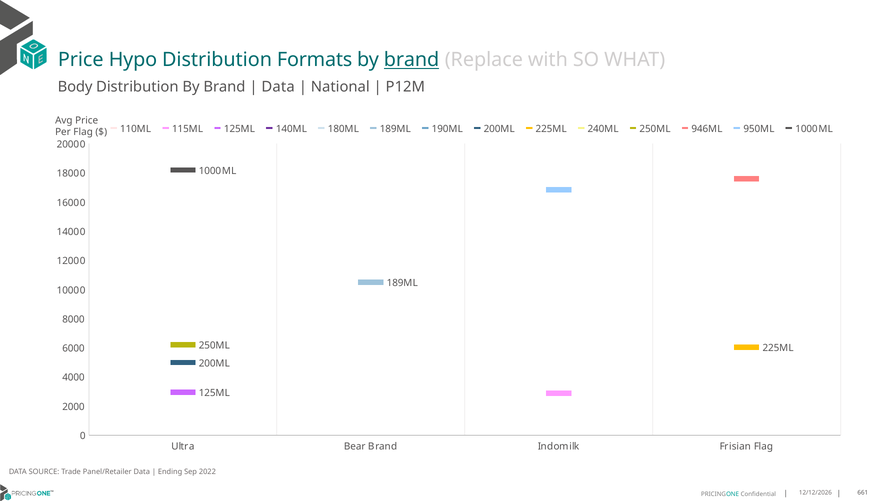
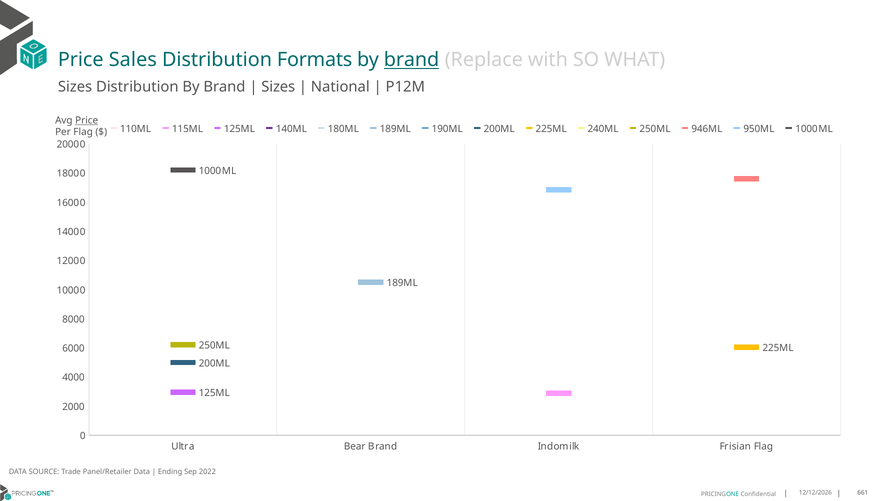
Hypo: Hypo -> Sales (133, 60)
Body: Body -> Sizes (75, 87)
Data: Data -> Sizes (278, 87)
Price underline: none -> present (87, 120)
